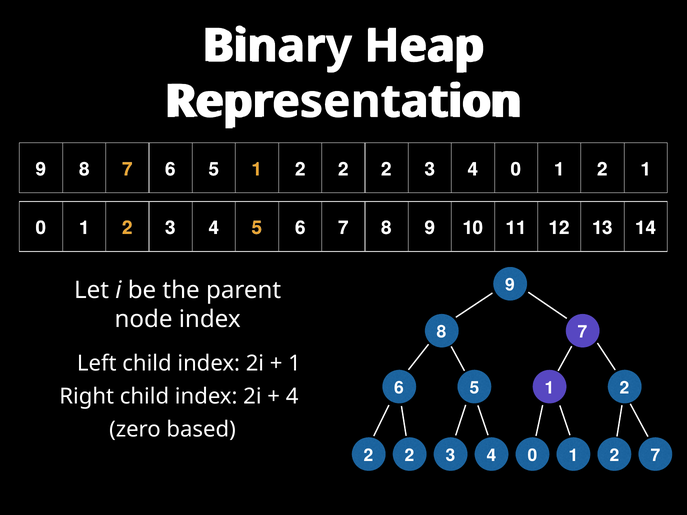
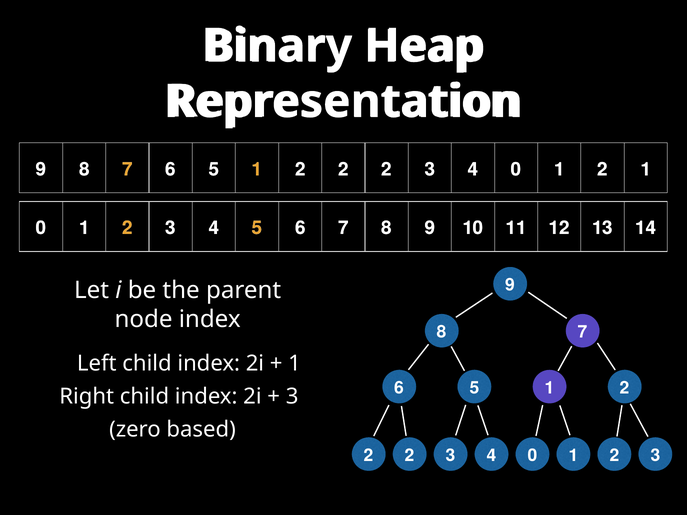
4: 4 -> 3 (292, 396)
7: 7 -> 3 (655, 456)
